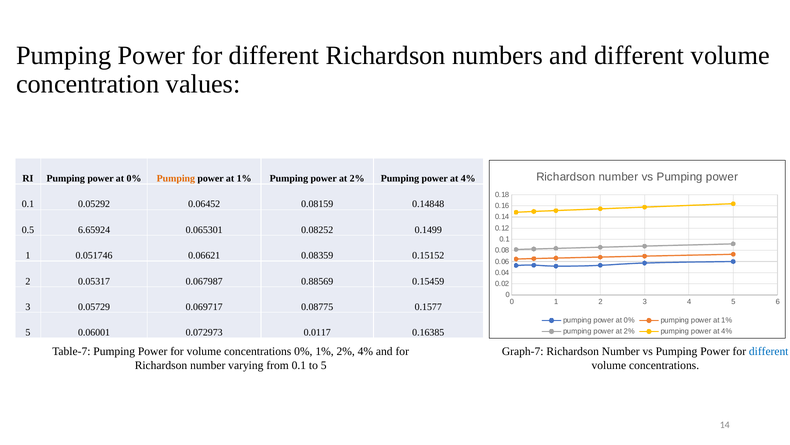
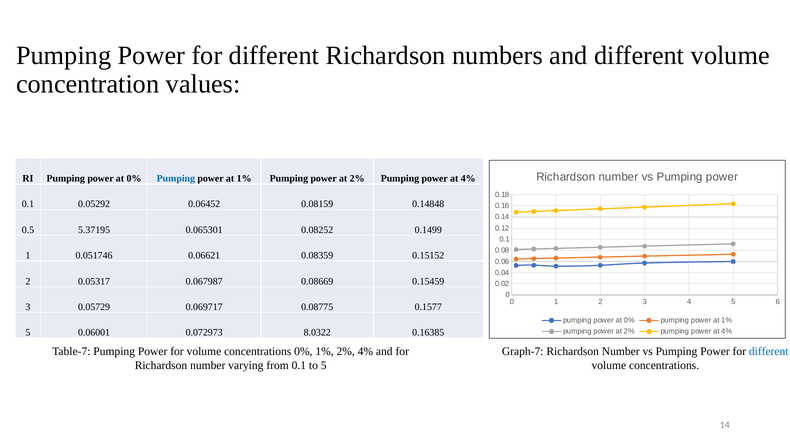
Pumping colour: orange -> blue (176, 178)
6.65924: 6.65924 -> 5.37195 (94, 230)
0.88569: 0.88569 -> 0.08669 (317, 281)
0.0117: 0.0117 -> 8.0322 (317, 332)
